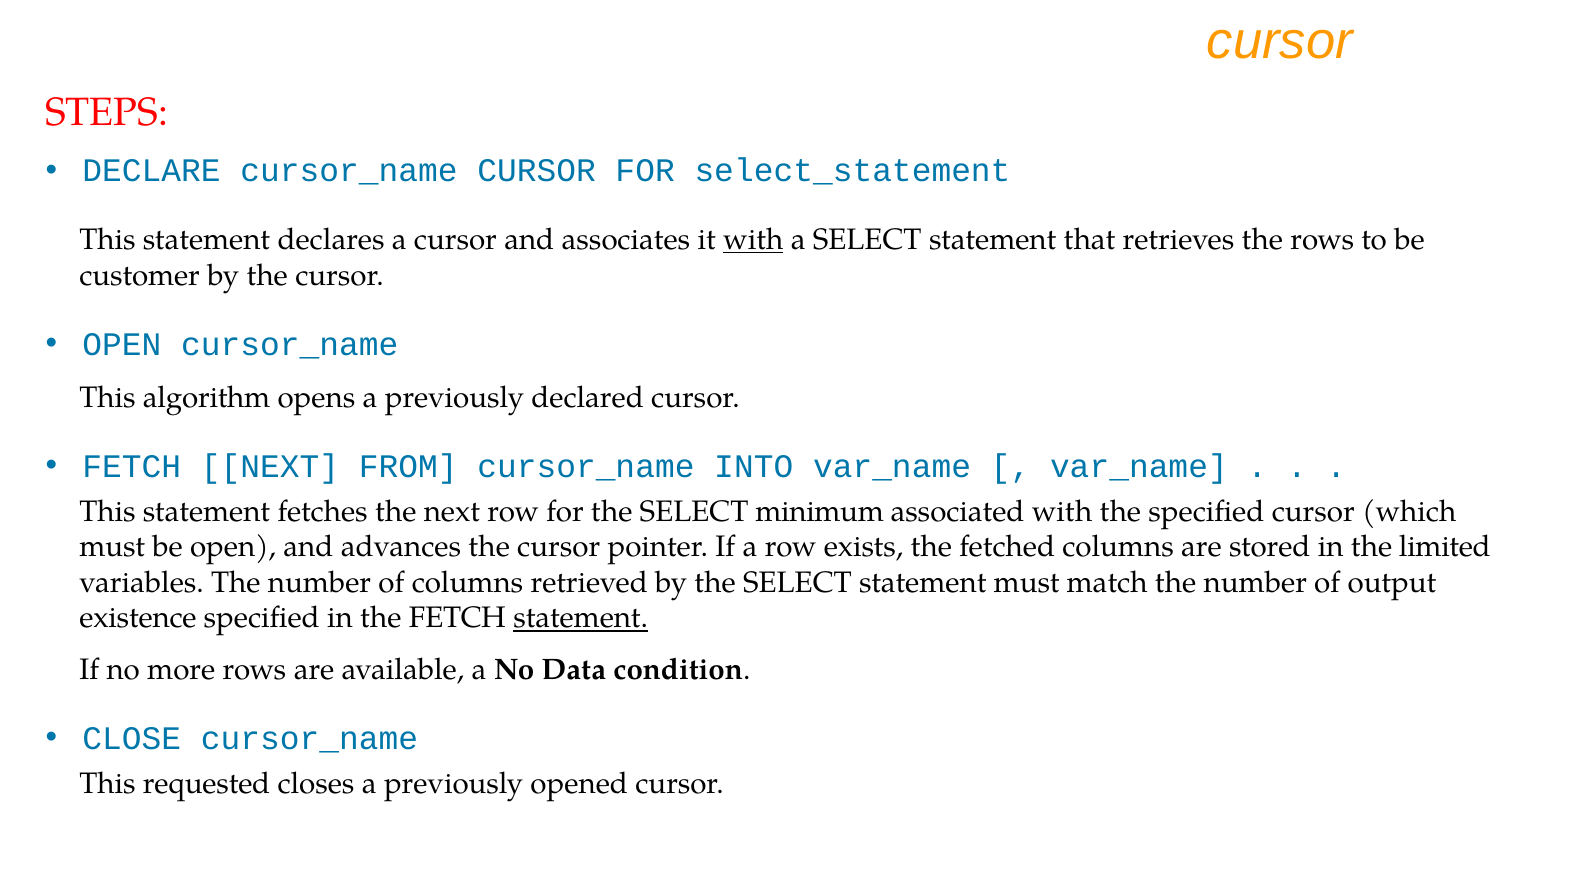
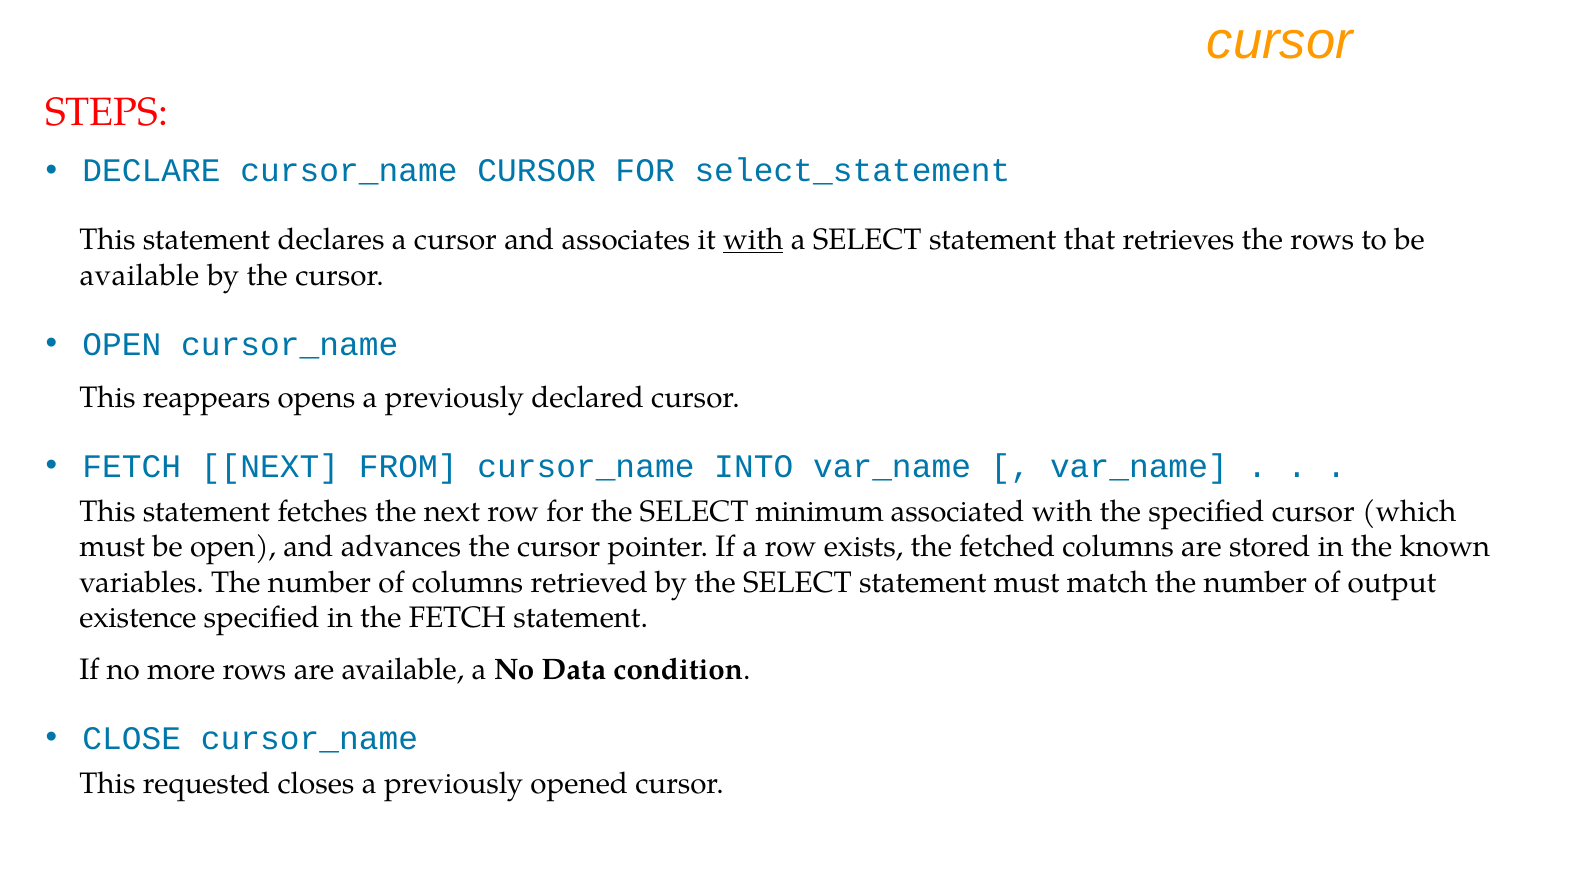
customer: customer -> available (139, 275)
algorithm: algorithm -> reappears (207, 397)
limited: limited -> known (1445, 547)
statement underline: present -> none (581, 618)
